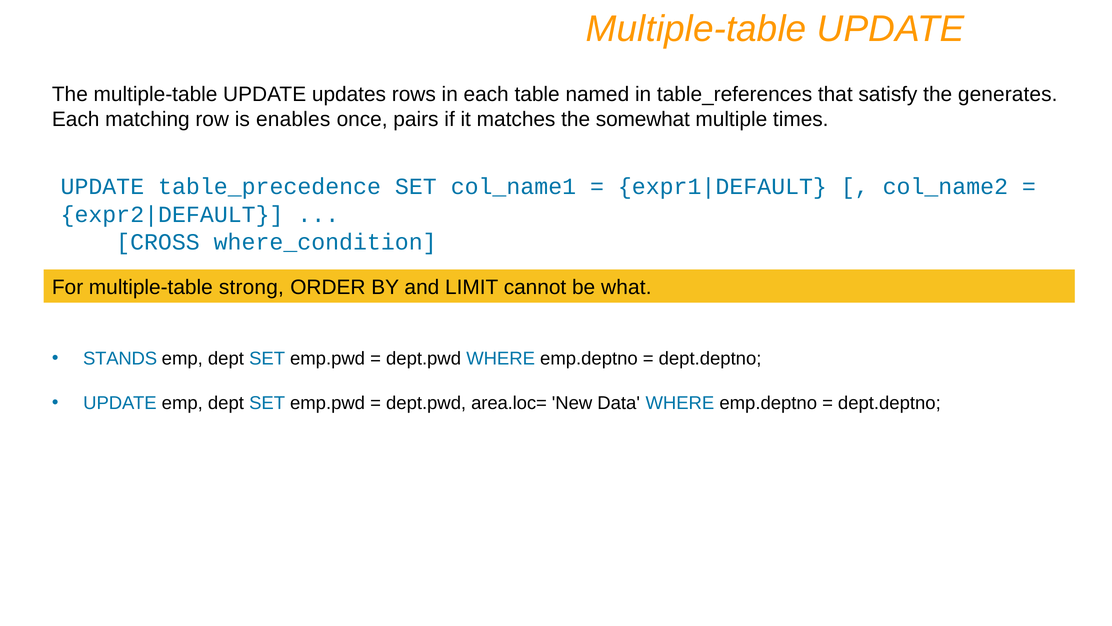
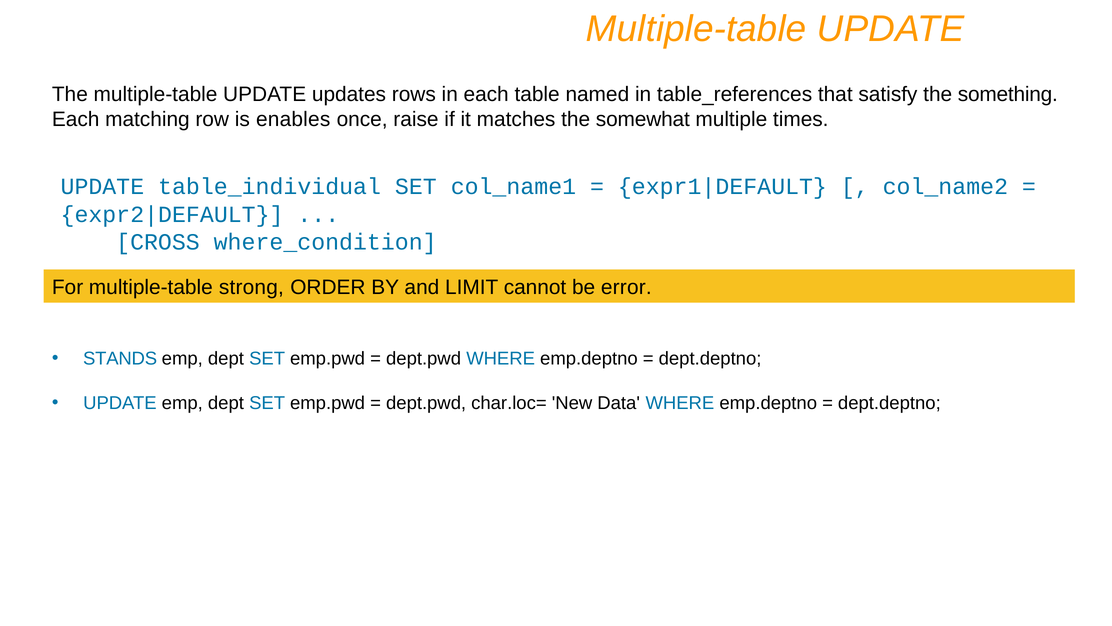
generates: generates -> something (1008, 94)
pairs: pairs -> raise (416, 119)
table_precedence: table_precedence -> table_individual (270, 186)
what: what -> error (626, 287)
area.loc=: area.loc= -> char.loc= (509, 403)
